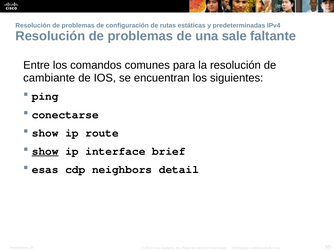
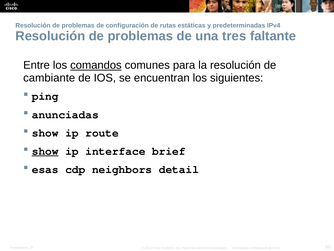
sale: sale -> tres (234, 36)
comandos underline: none -> present (96, 65)
conectarse: conectarse -> anunciadas (65, 114)
